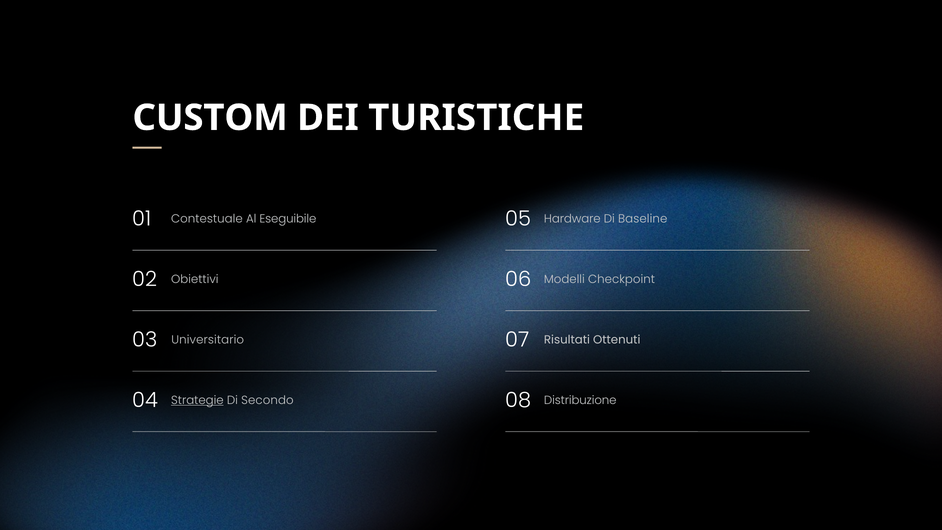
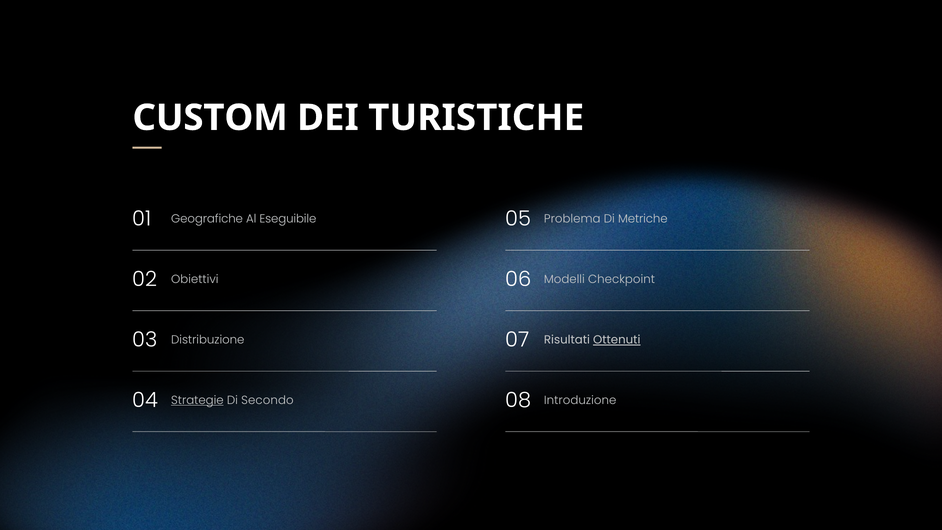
Contestuale: Contestuale -> Geografiche (207, 219)
Hardware: Hardware -> Problema (572, 219)
Baseline: Baseline -> Metriche (643, 219)
Universitario: Universitario -> Distribuzione (208, 340)
Ottenuti underline: none -> present (617, 340)
Distribuzione: Distribuzione -> Introduzione (580, 400)
